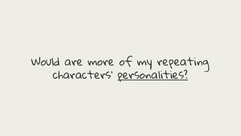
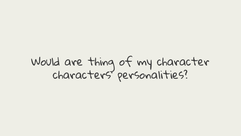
more: more -> thing (101, 62)
repeating: repeating -> character (183, 62)
personalities underline: present -> none (153, 75)
